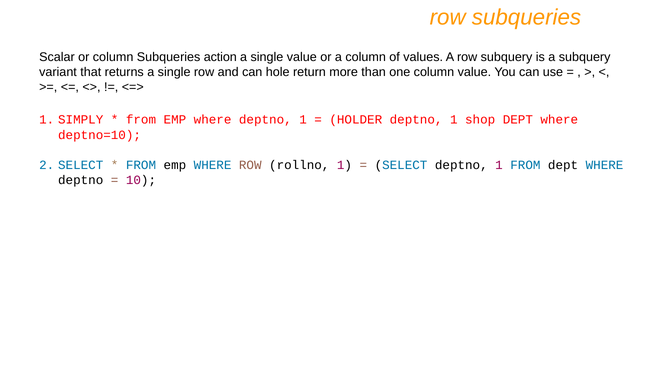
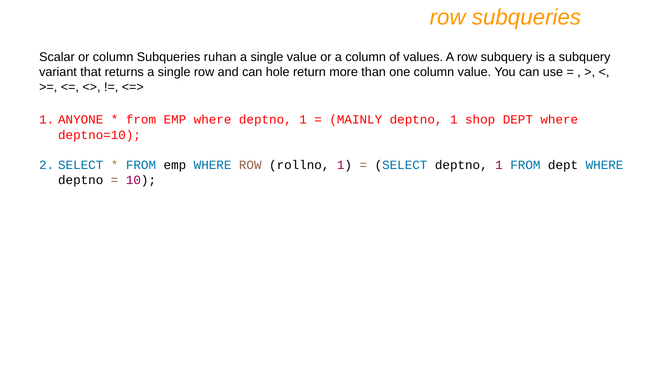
action: action -> ruhan (220, 57)
SIMPLY: SIMPLY -> ANYONE (81, 120)
HOLDER: HOLDER -> MAINLY (356, 120)
